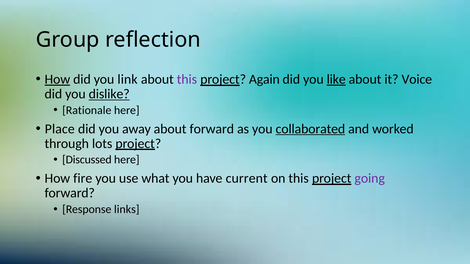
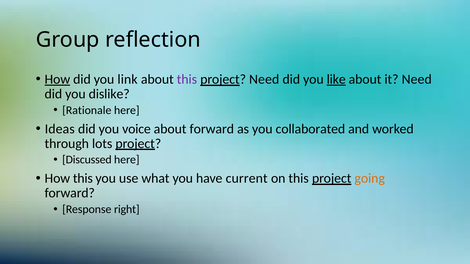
project Again: Again -> Need (264, 79)
it Voice: Voice -> Need (417, 79)
dislike underline: present -> none (109, 94)
Place: Place -> Ideas (60, 129)
away: away -> voice (136, 129)
collaborated underline: present -> none (310, 129)
How fire: fire -> this (83, 179)
going colour: purple -> orange (370, 179)
links: links -> right (127, 210)
